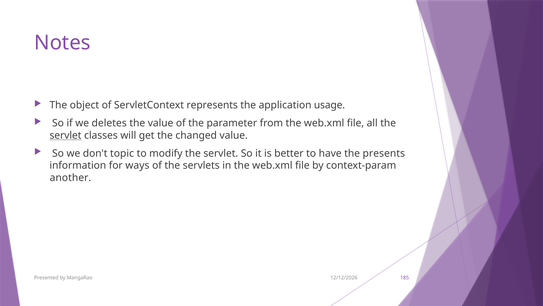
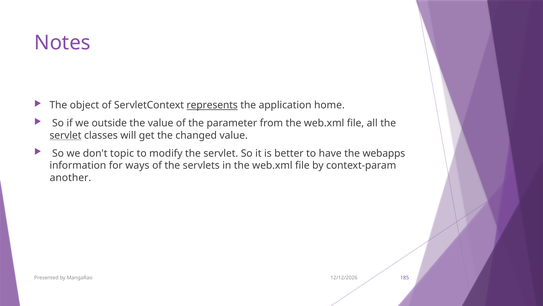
represents underline: none -> present (212, 105)
usage: usage -> home (329, 105)
deletes: deletes -> outside (109, 123)
presents: presents -> webapps (384, 153)
